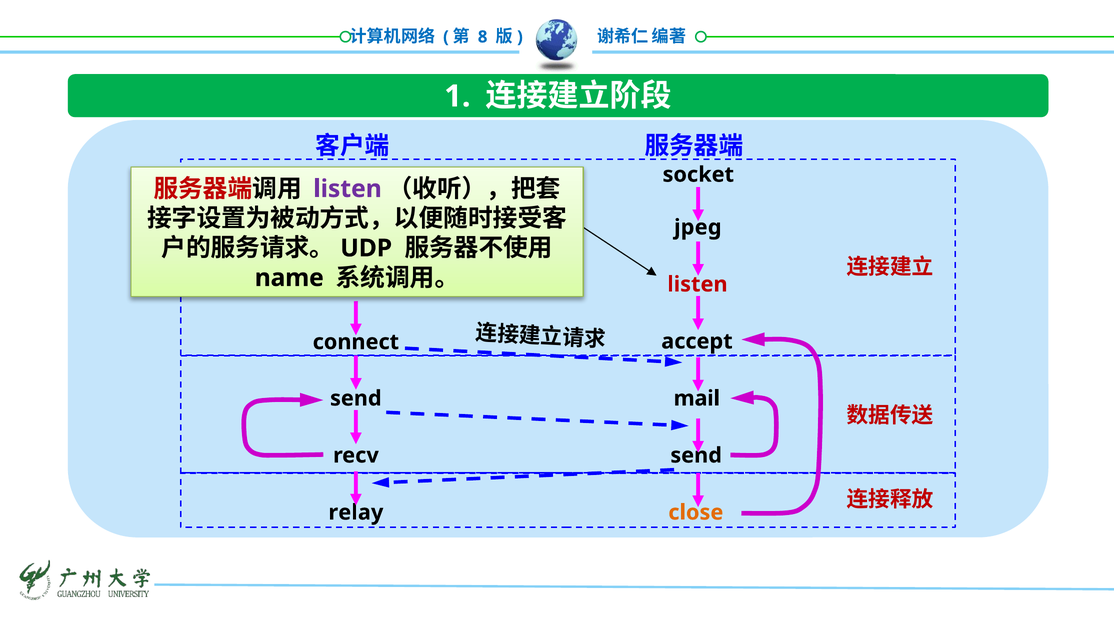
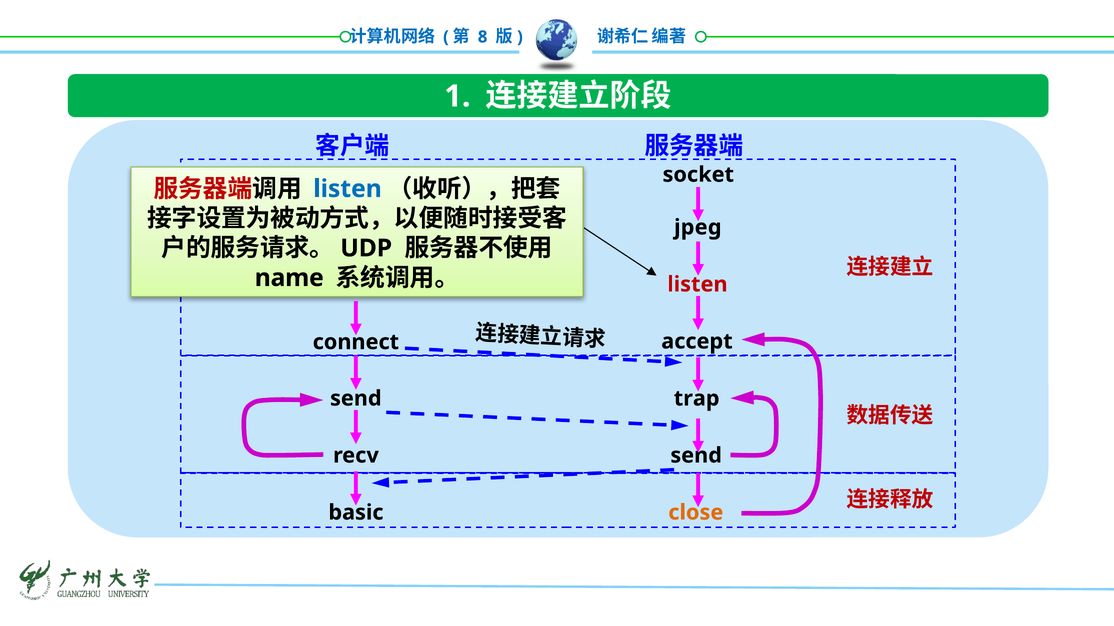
listen colour: purple -> blue (348, 189)
mail: mail -> trap (697, 399)
relay: relay -> basic (356, 513)
